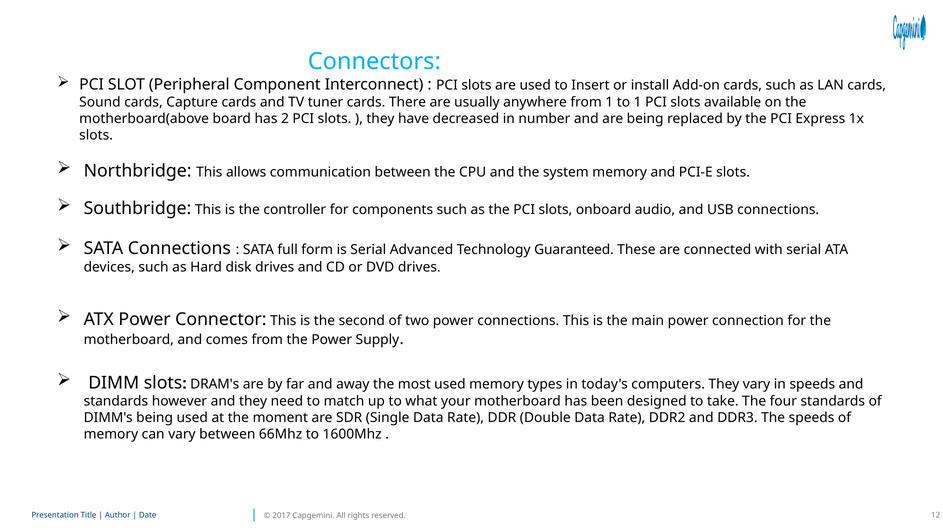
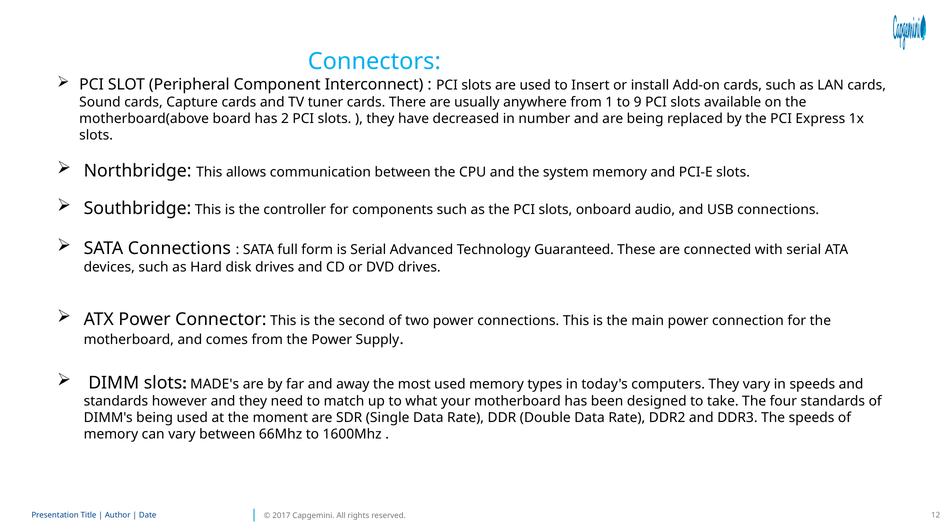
to 1: 1 -> 9 (638, 102)
DRAM's: DRAM's -> MADE's (215, 384)
